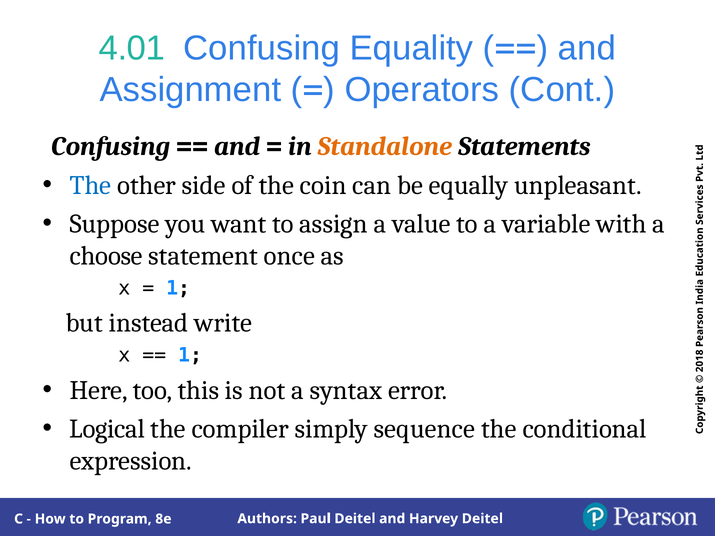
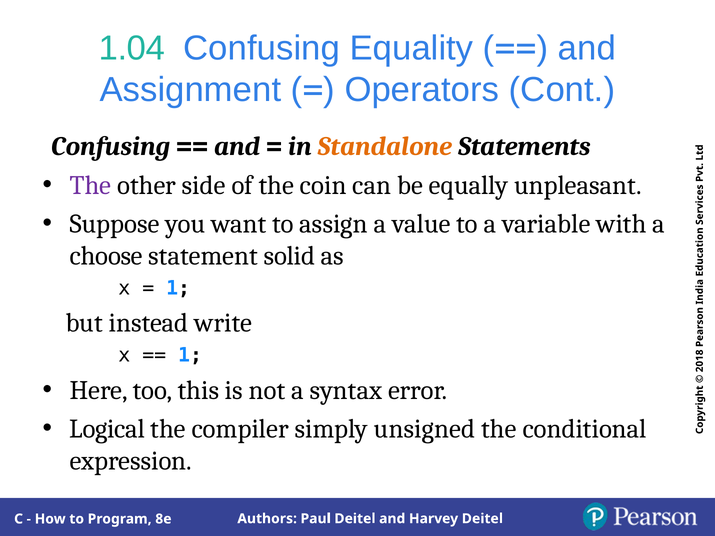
4.01: 4.01 -> 1.04 (132, 48)
The colour: blue -> purple (90, 185)
once: once -> solid (289, 256)
sequence: sequence -> unsigned (425, 429)
